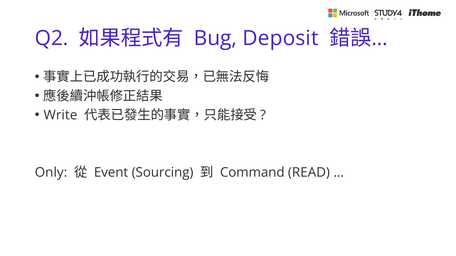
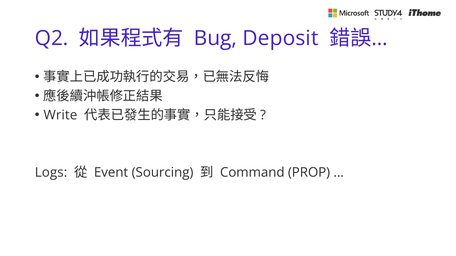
Only: Only -> Logs (51, 173)
READ: READ -> PROP (309, 173)
